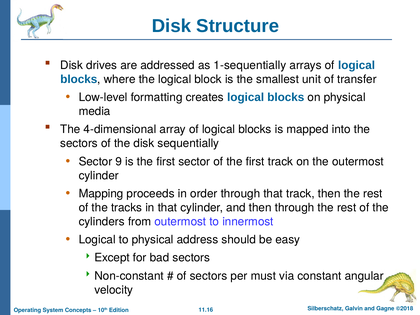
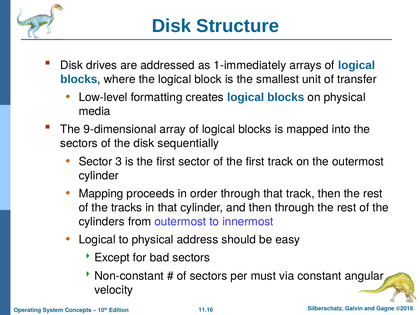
1-sequentially: 1-sequentially -> 1-immediately (250, 65)
4-dimensional: 4-dimensional -> 9-dimensional (120, 129)
9: 9 -> 3 (119, 161)
